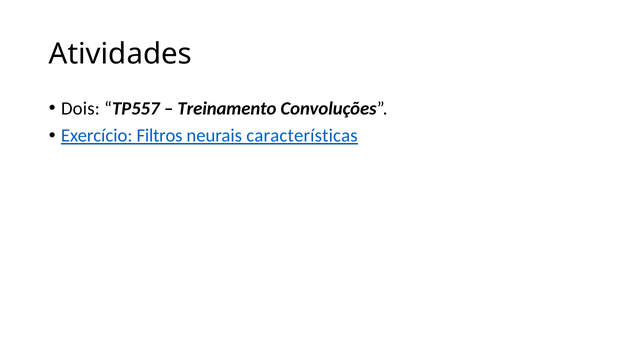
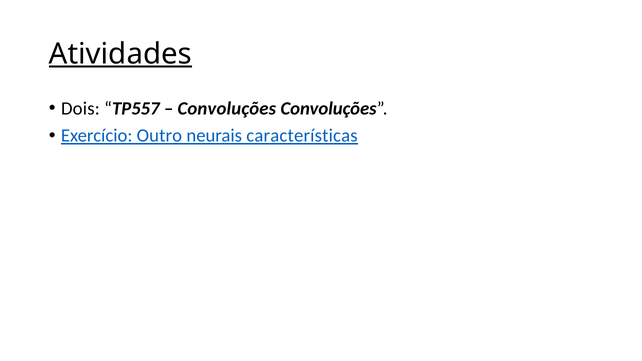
Atividades underline: none -> present (120, 54)
Treinamento: Treinamento -> Convoluções (227, 109)
Filtros: Filtros -> Outro (159, 136)
